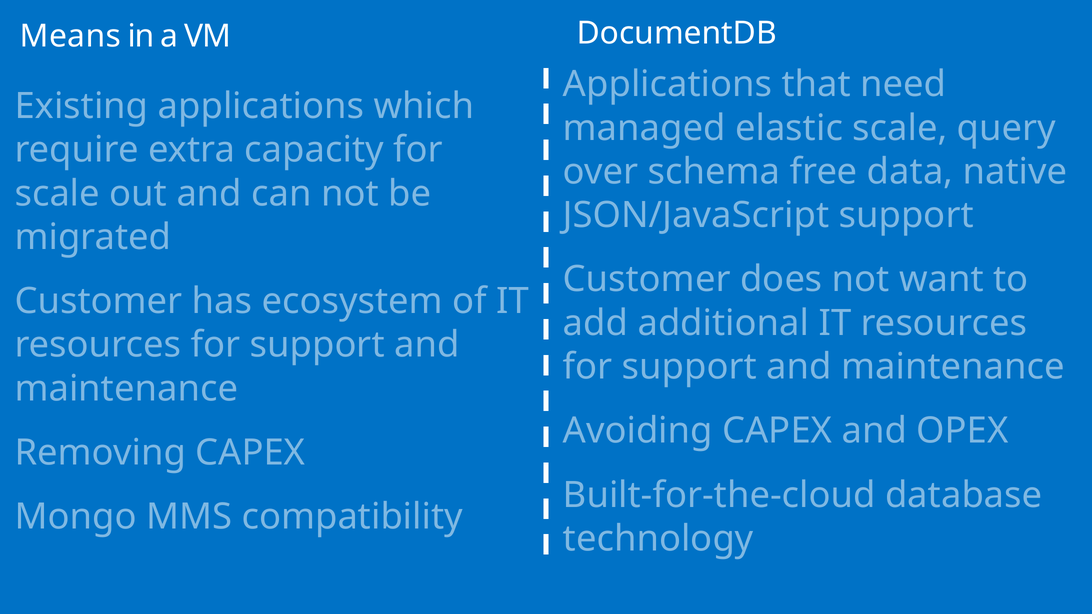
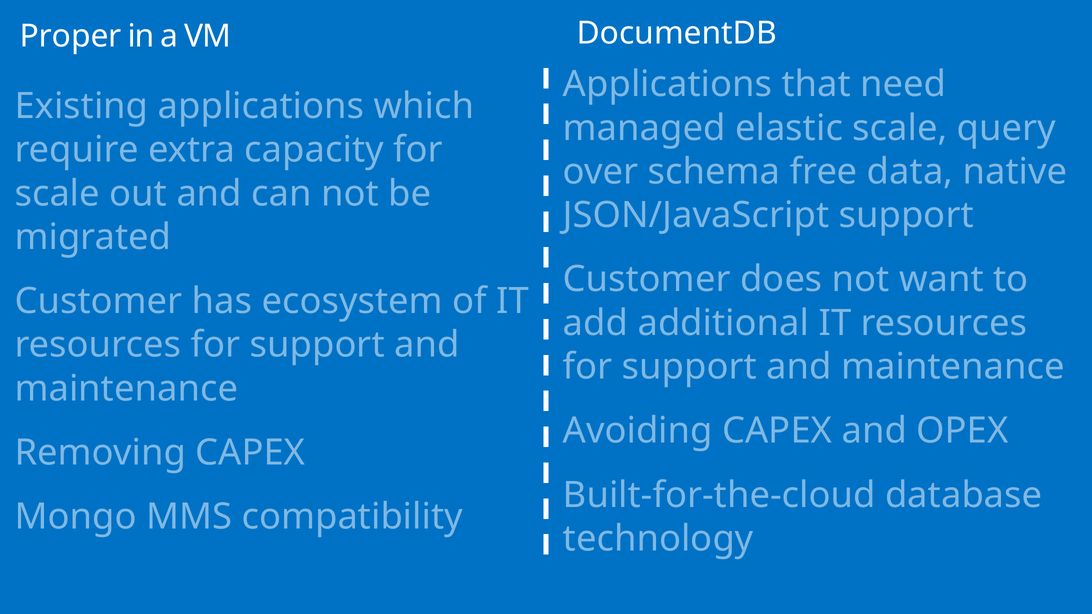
Means: Means -> Proper (71, 36)
